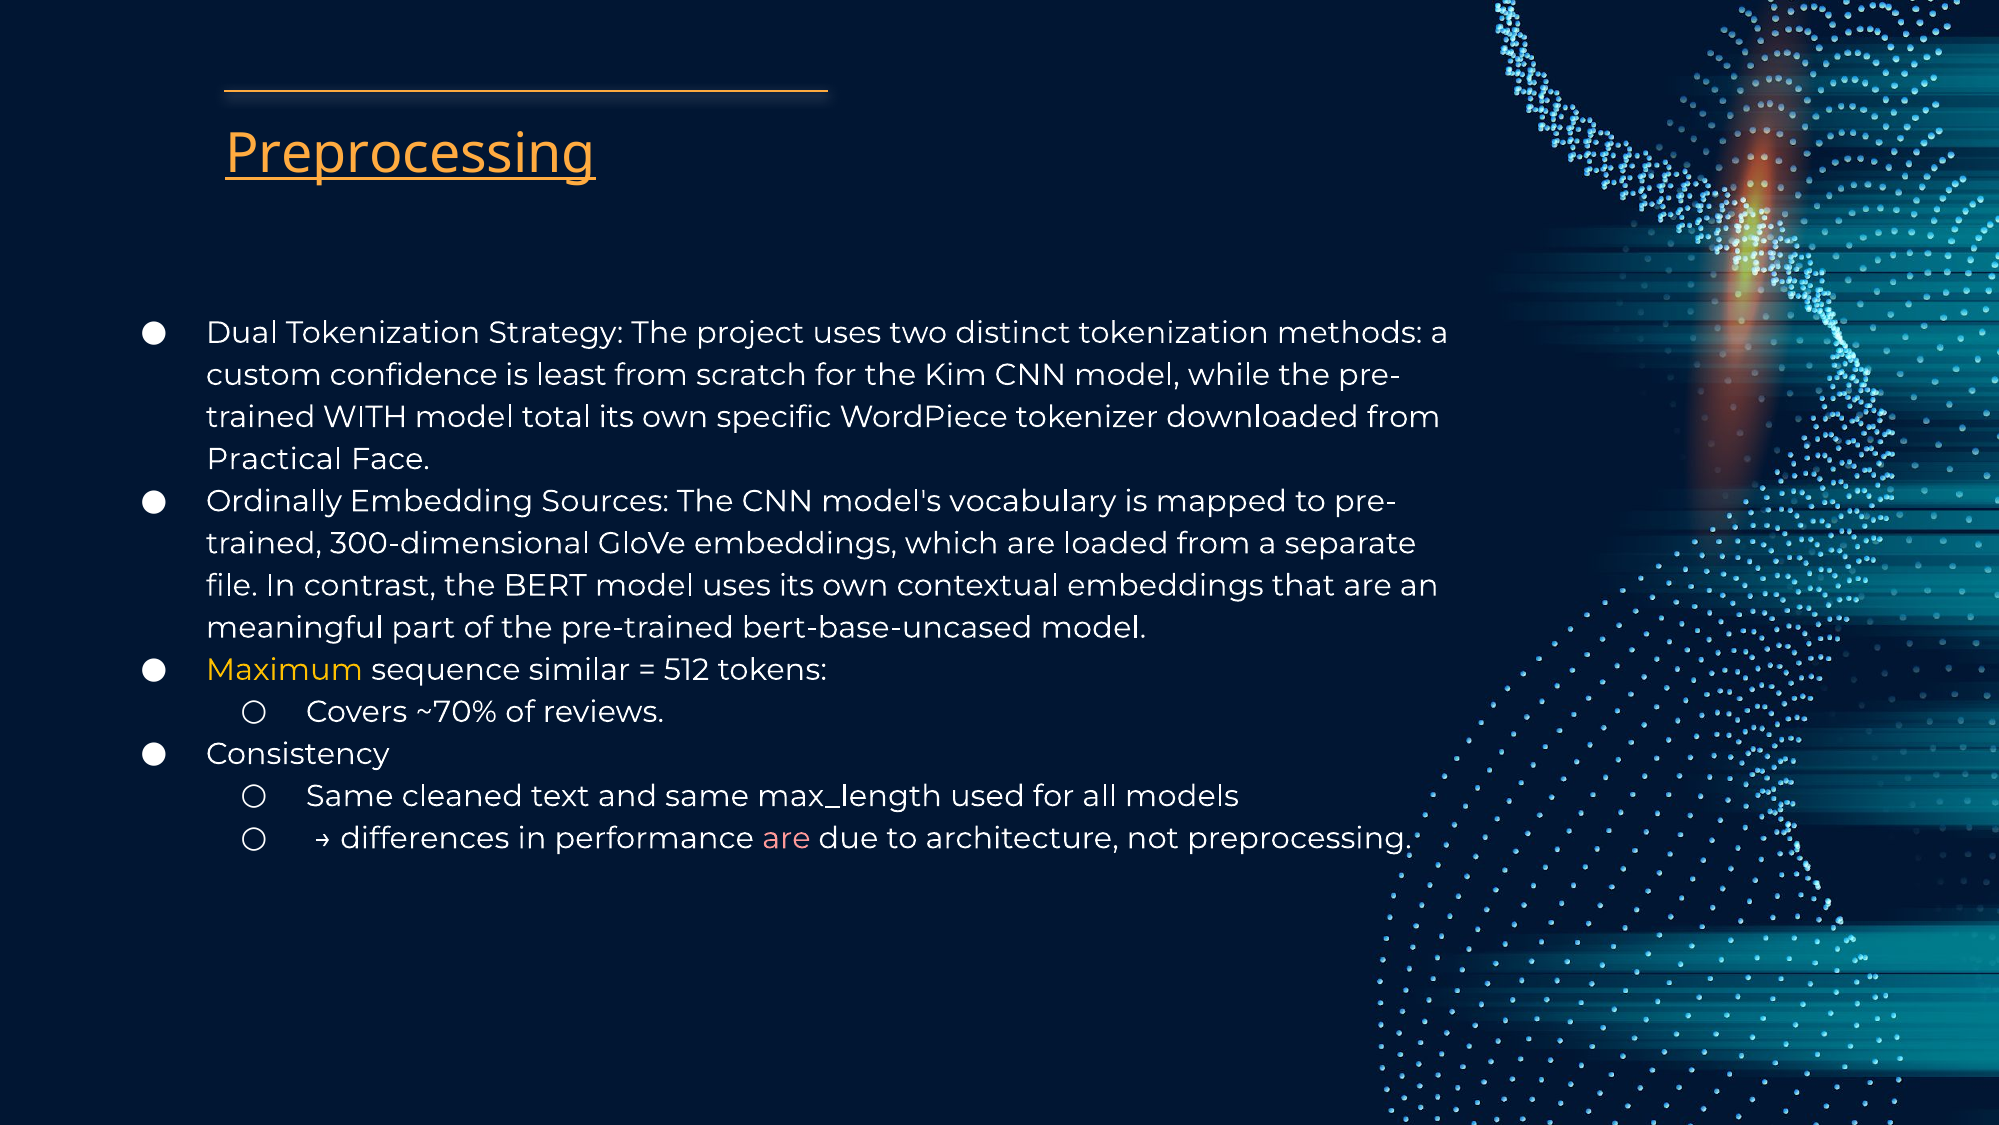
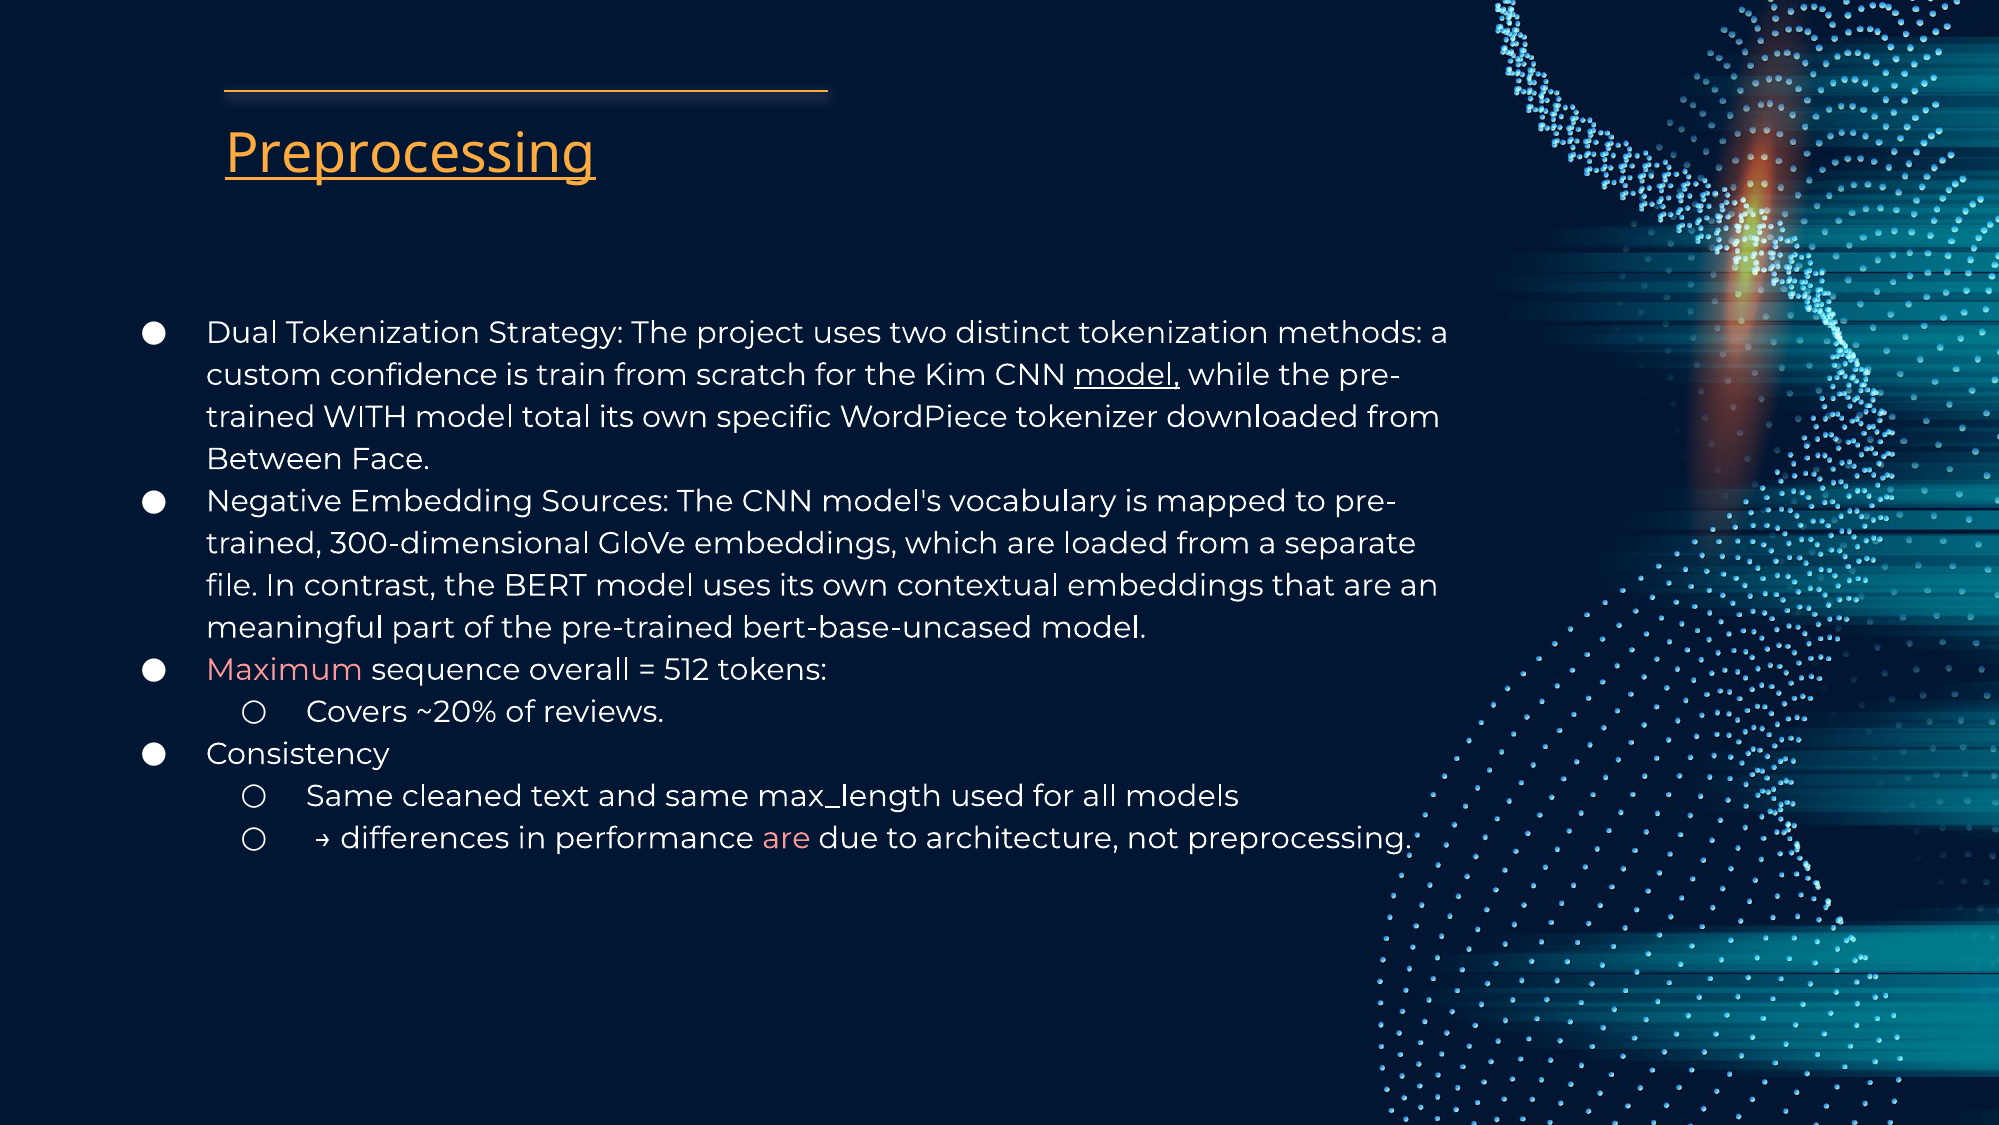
least: least -> train (571, 375)
model underline: none -> present (1127, 375)
Practical: Practical -> Between (274, 459)
Ordinally: Ordinally -> Negative (274, 501)
Maximum colour: yellow -> pink (284, 669)
similar: similar -> overall (579, 669)
~70%: ~70% -> ~20% (456, 712)
